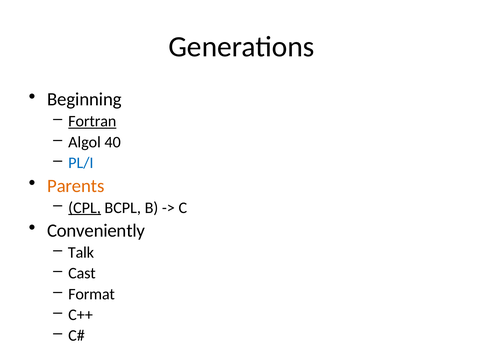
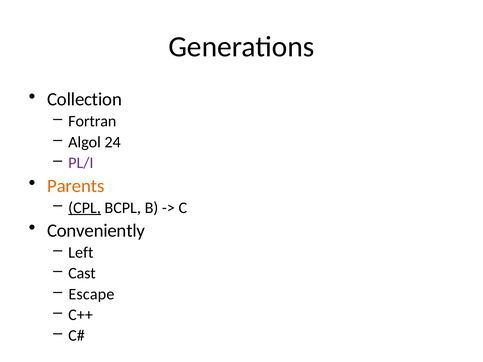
Beginning: Beginning -> Collection (84, 100)
Fortran underline: present -> none (92, 121)
40: 40 -> 24 (113, 142)
PL/I colour: blue -> purple (81, 163)
Talk: Talk -> Left (81, 253)
Format: Format -> Escape (91, 294)
